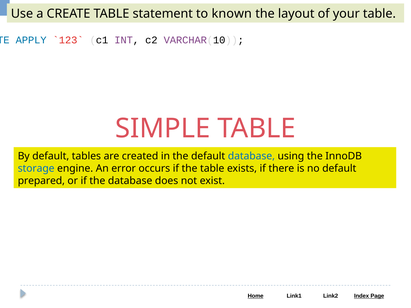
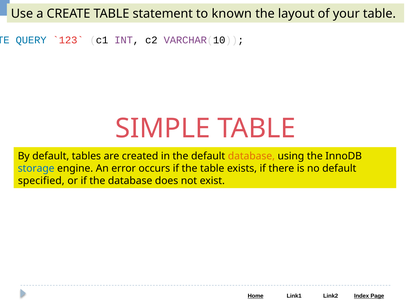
APPLY: APPLY -> QUERY (31, 40)
database colour: blue -> orange (251, 156)
prepared: prepared -> specified (41, 181)
